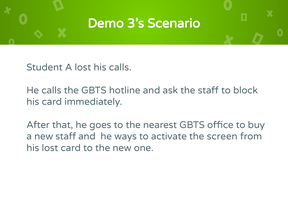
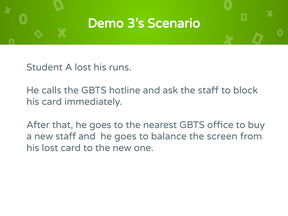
his calls: calls -> runs (120, 67)
and he ways: ways -> goes (125, 136)
activate: activate -> balance (169, 136)
